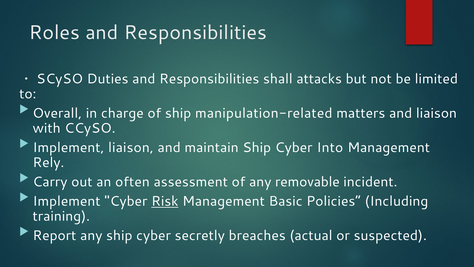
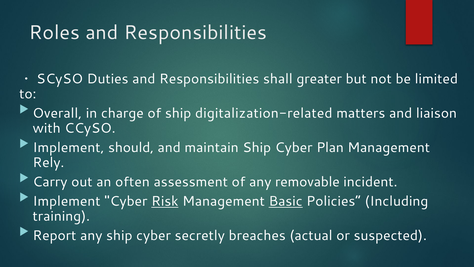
attacks: attacks -> greater (319, 79)
manipulation-related: manipulation-related -> digitalization-related (264, 113)
Implement liaison: liaison -> should (131, 147)
Into: Into -> Plan (330, 147)
Basic underline: none -> present (286, 201)
